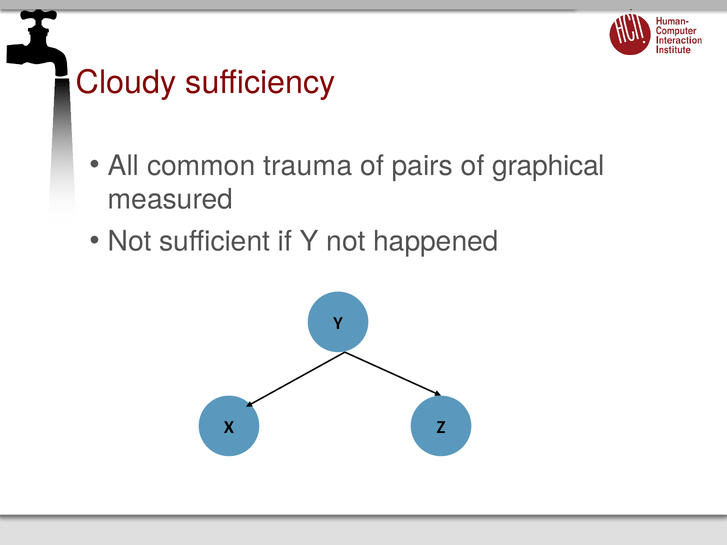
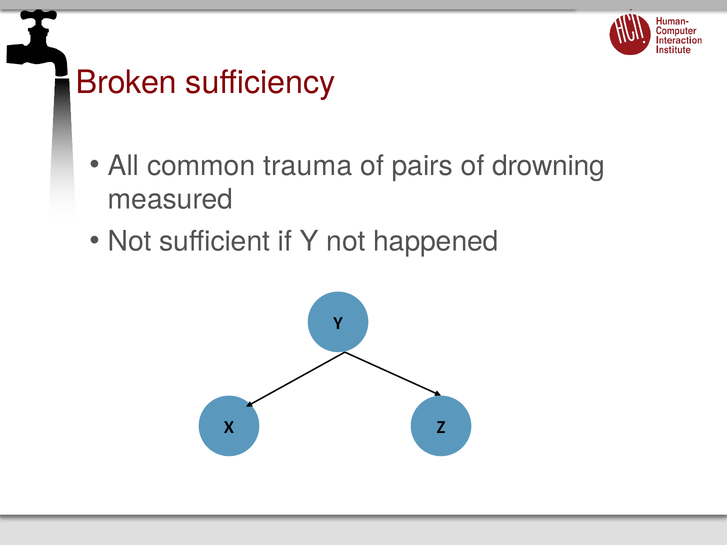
Cloudy: Cloudy -> Broken (126, 83)
graphical: graphical -> drowning (548, 166)
